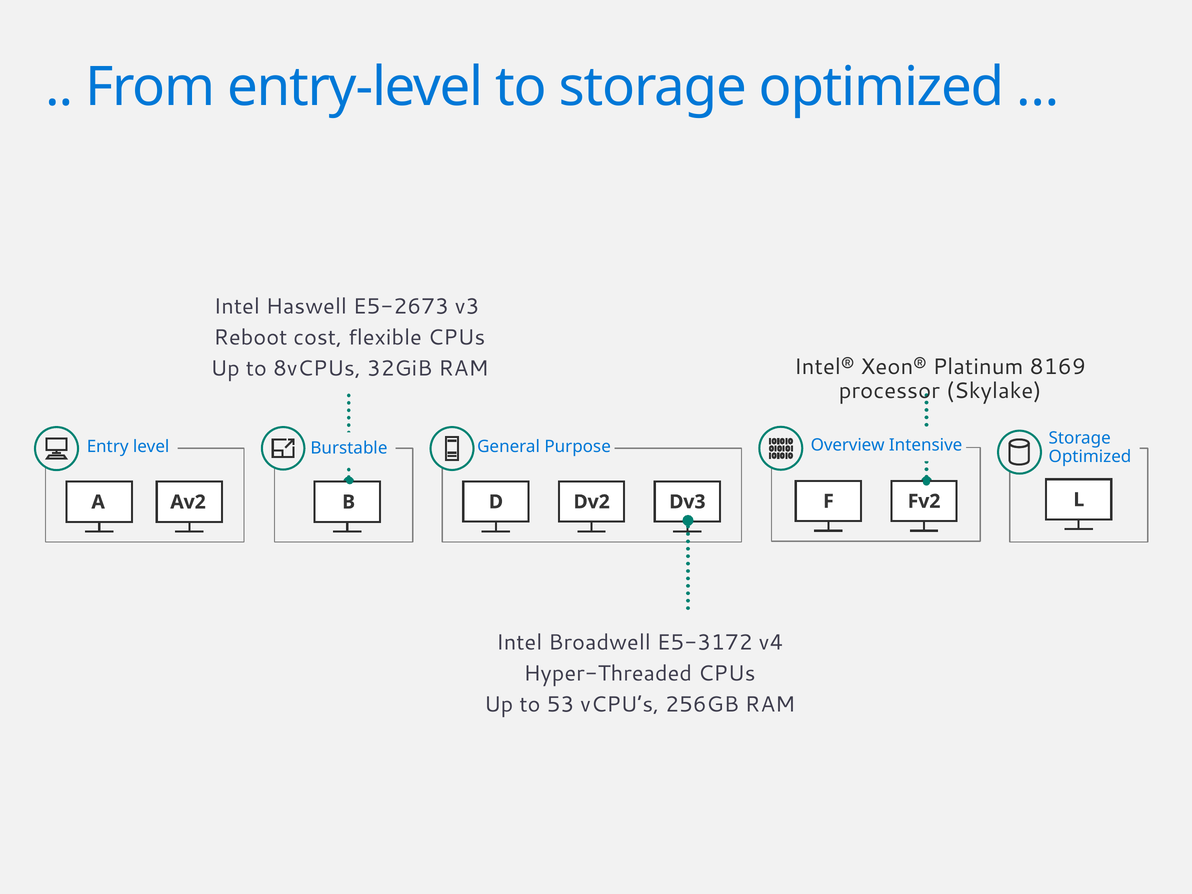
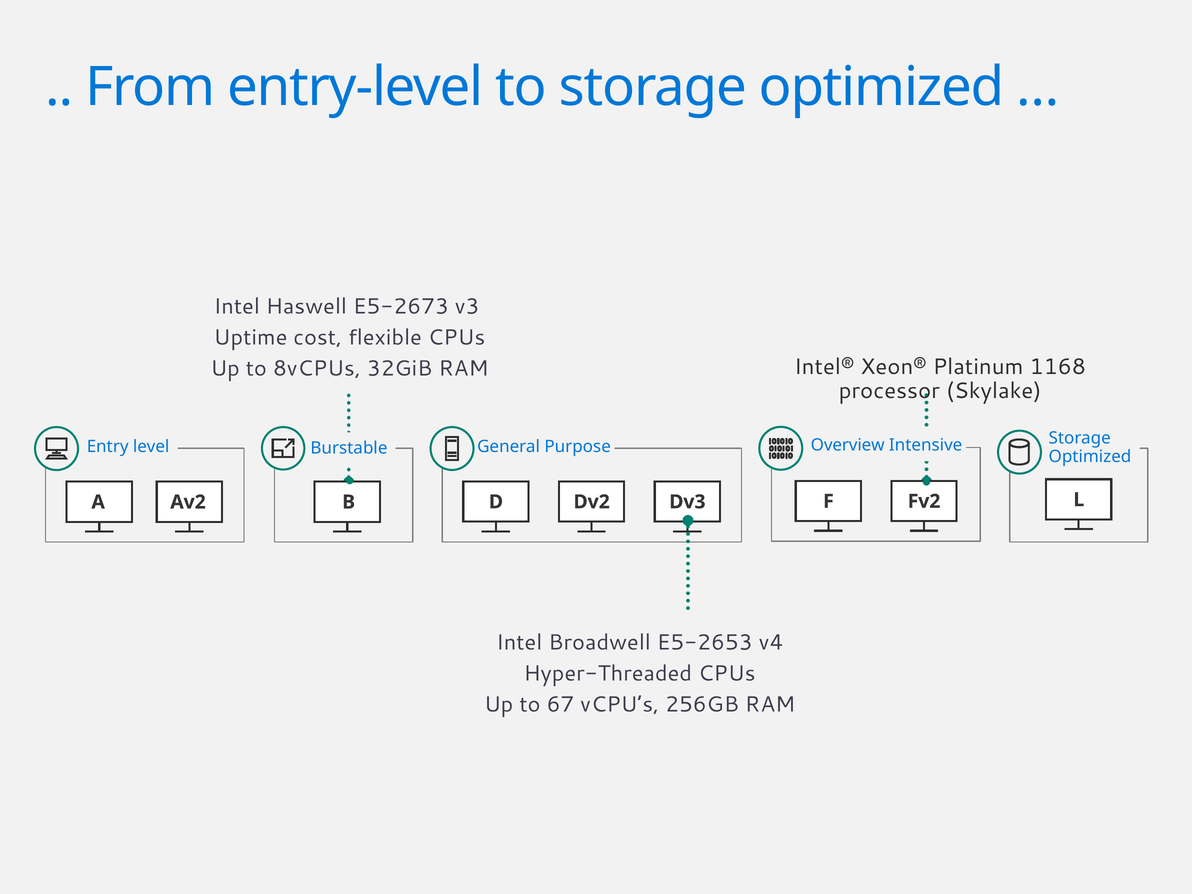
Reboot: Reboot -> Uptime (251, 338)
8169: 8169 -> 1168 (1058, 367)
E5-3172: E5-3172 -> E5-2653 (705, 643)
53: 53 -> 67 (560, 705)
